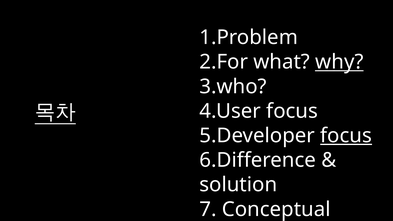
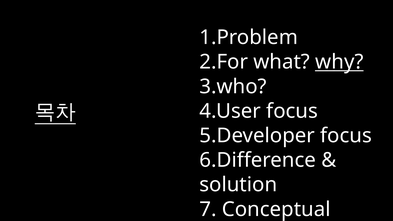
focus underline: present -> none (346, 136)
